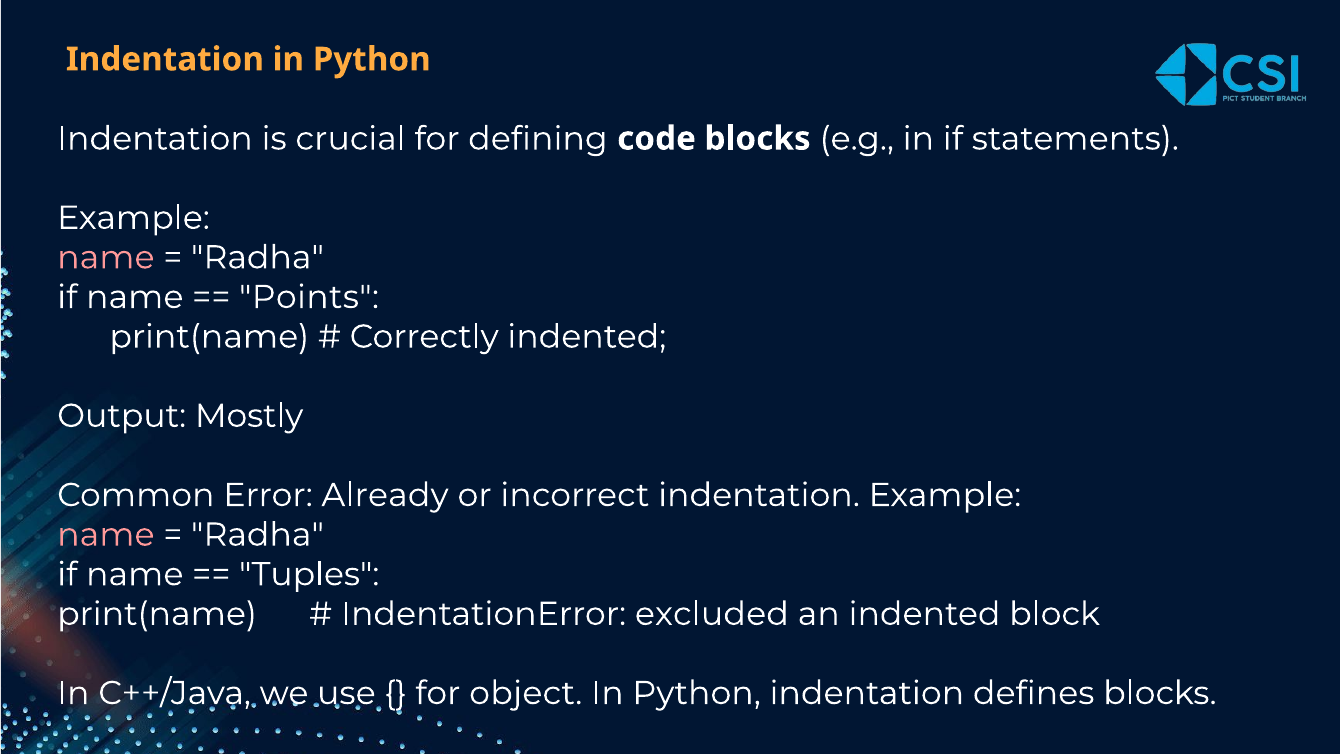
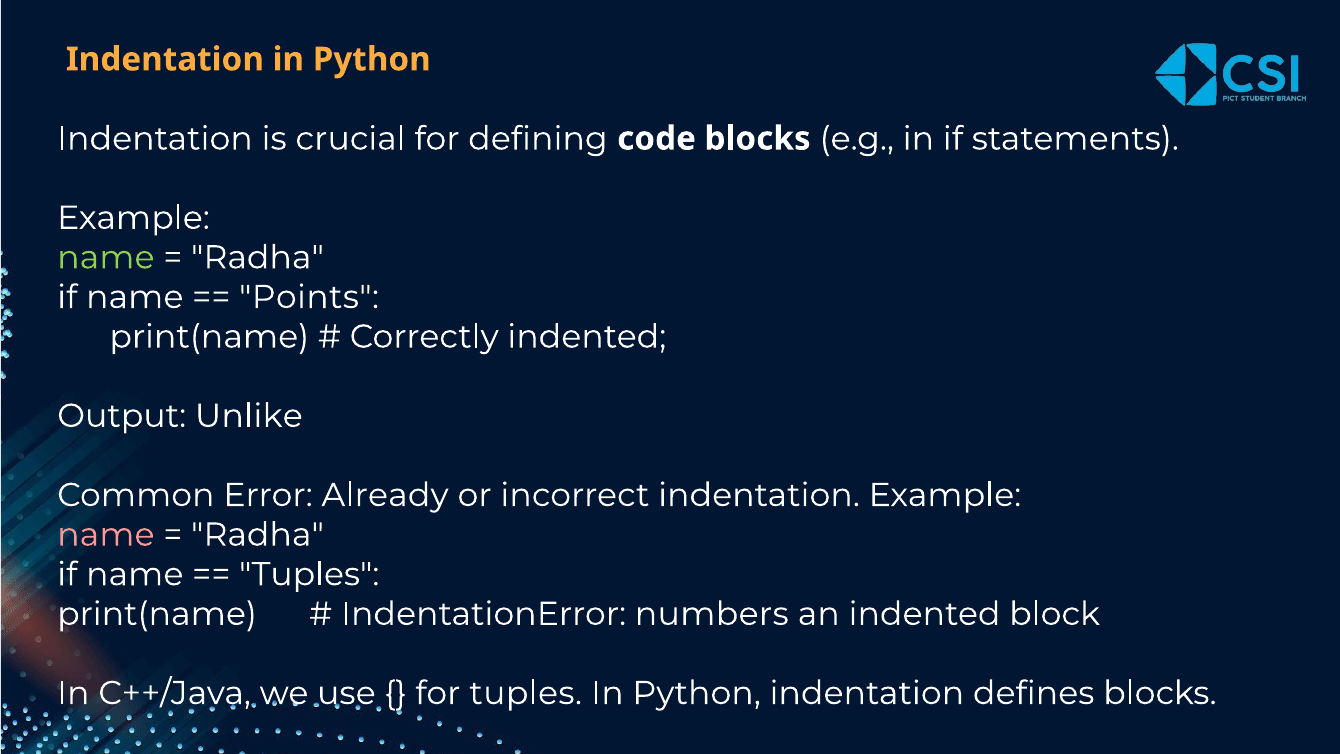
name colour: pink -> light green (106, 257)
Mostly: Mostly -> Unlike (249, 416)
excluded: excluded -> numbers (712, 614)
for object: object -> tuples (526, 693)
